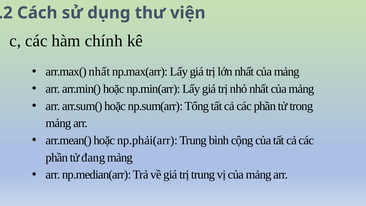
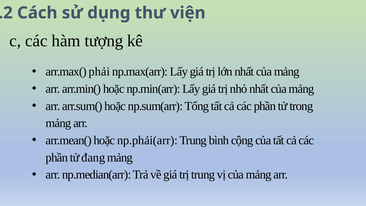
chính: chính -> tượng (104, 41)
arr.max( nhất: nhất -> phải (99, 72)
